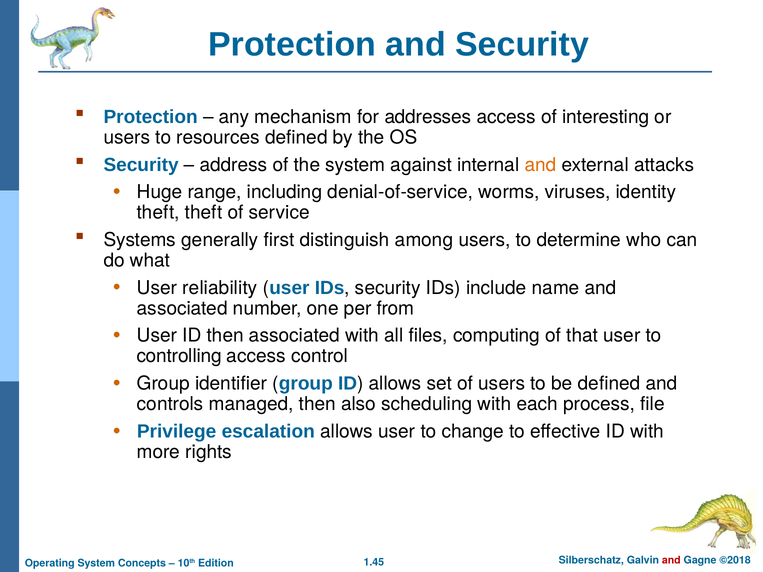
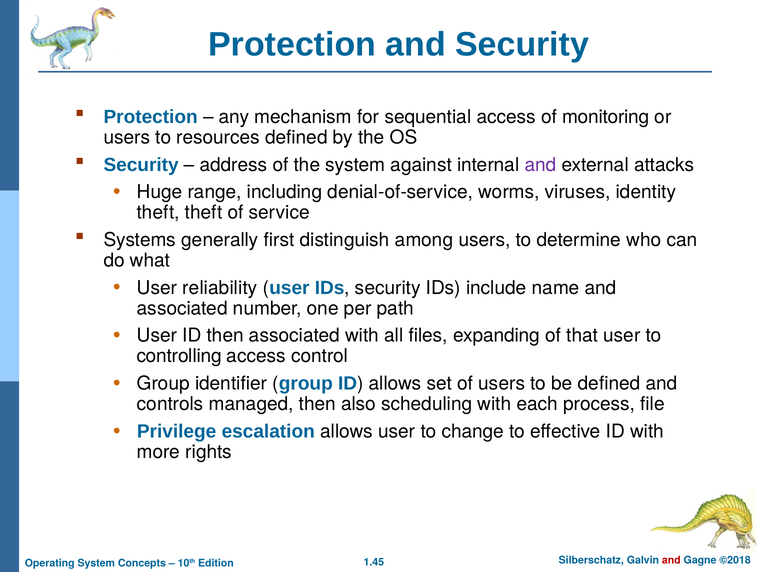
addresses: addresses -> sequential (428, 117)
interesting: interesting -> monitoring (606, 117)
and colour: orange -> purple (540, 165)
from: from -> path (395, 308)
computing: computing -> expanding (496, 336)
